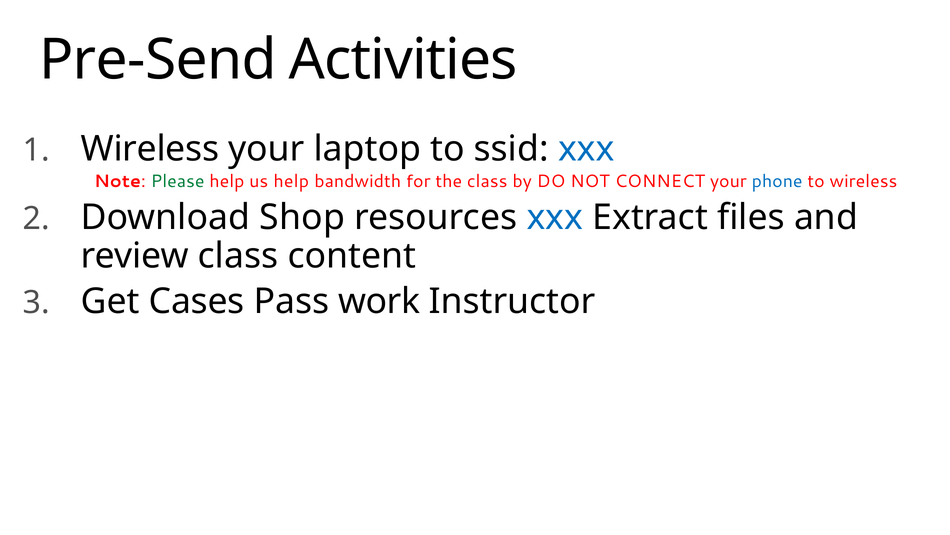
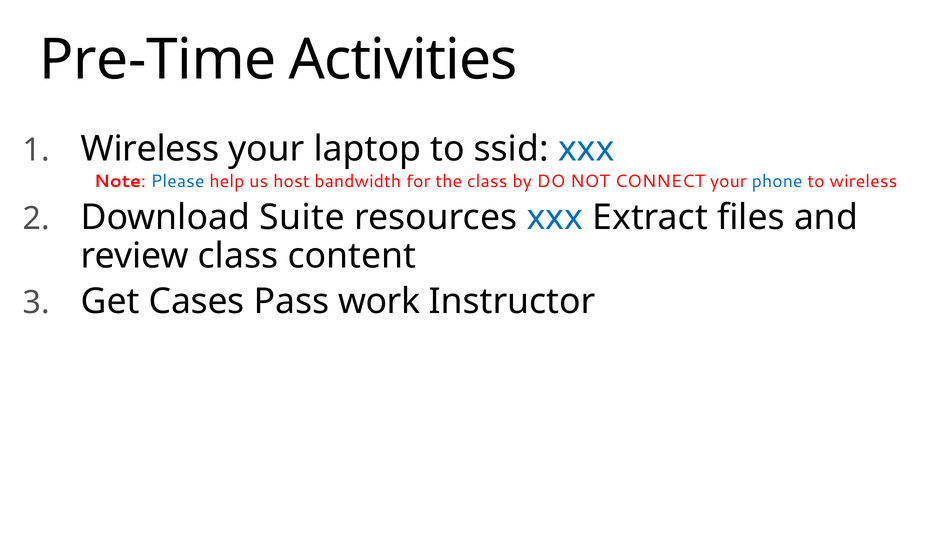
Pre-Send: Pre-Send -> Pre-Time (158, 60)
Please colour: green -> blue (178, 181)
us help: help -> host (291, 181)
Shop: Shop -> Suite (302, 217)
